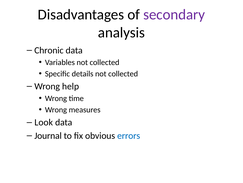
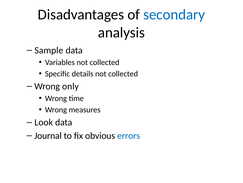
secondary colour: purple -> blue (174, 15)
Chronic: Chronic -> Sample (49, 50)
help: help -> only (70, 86)
